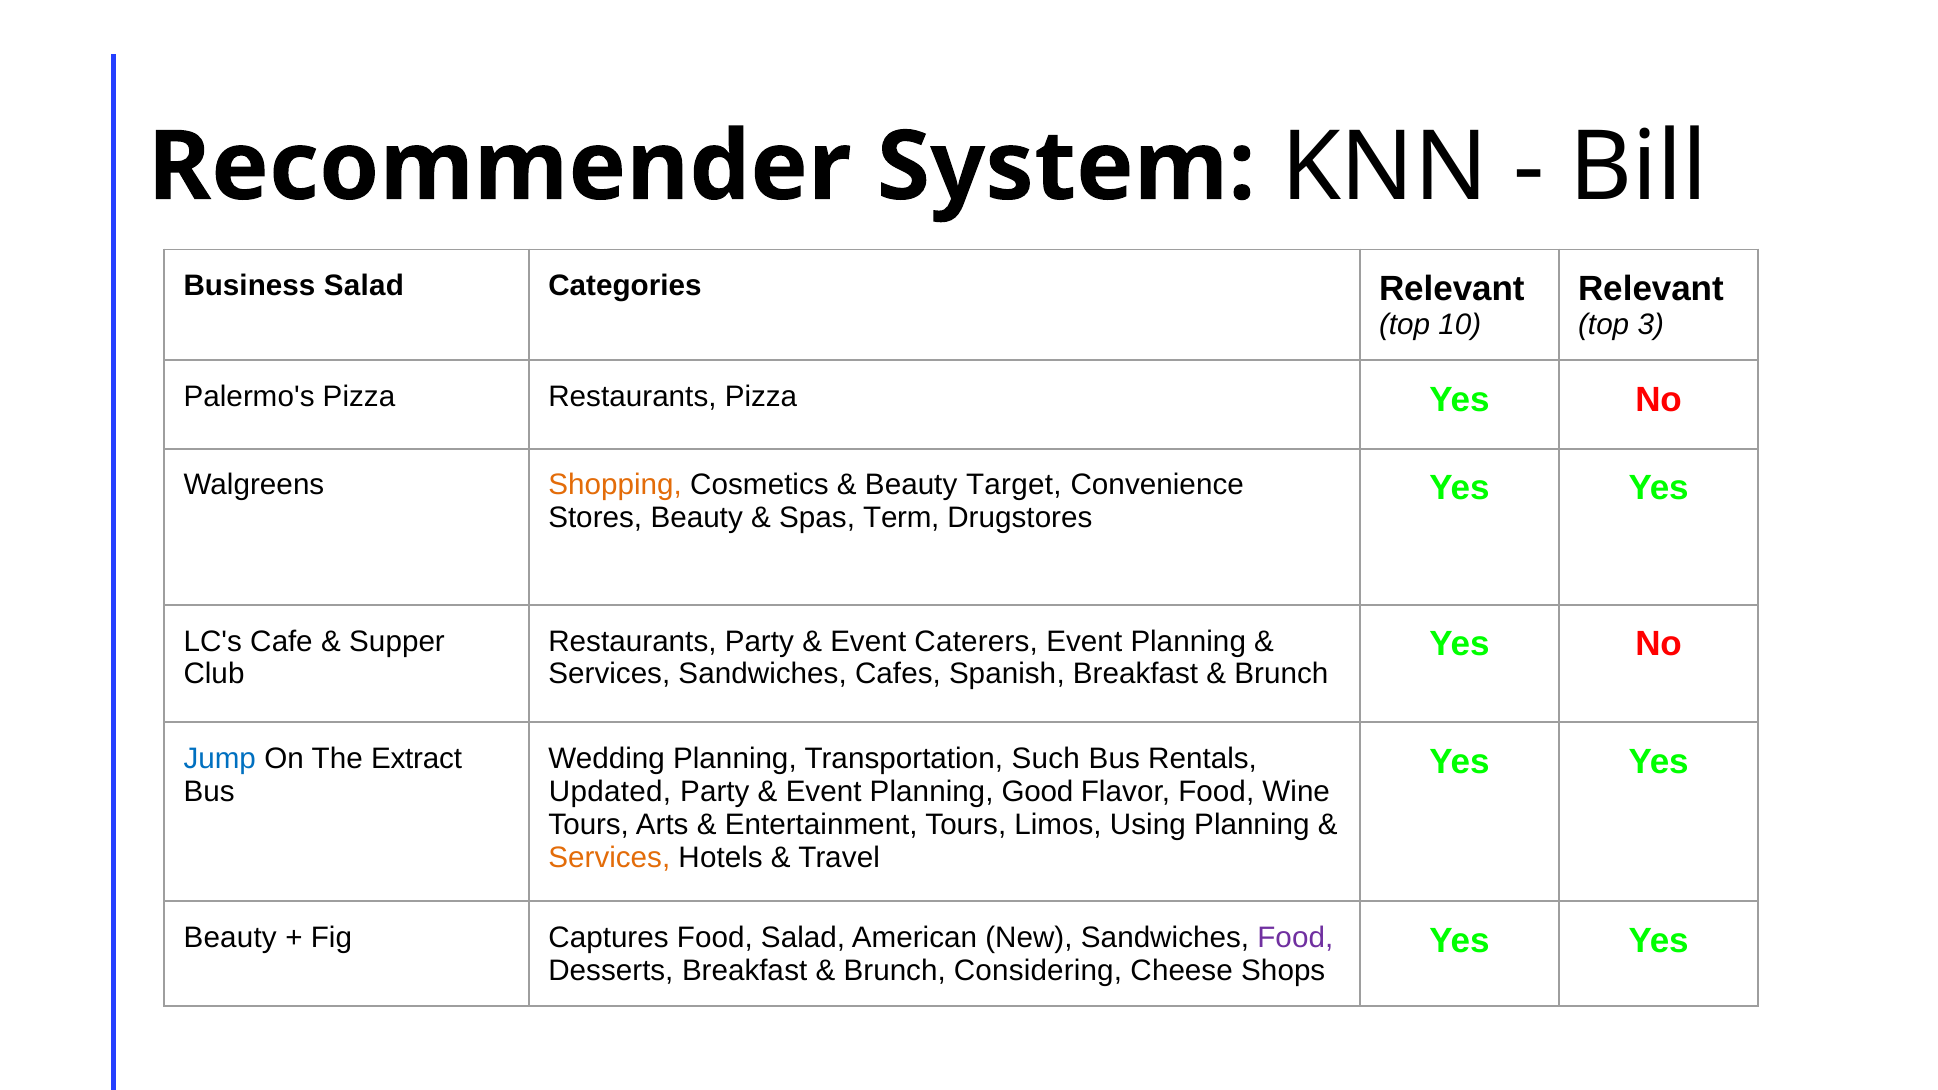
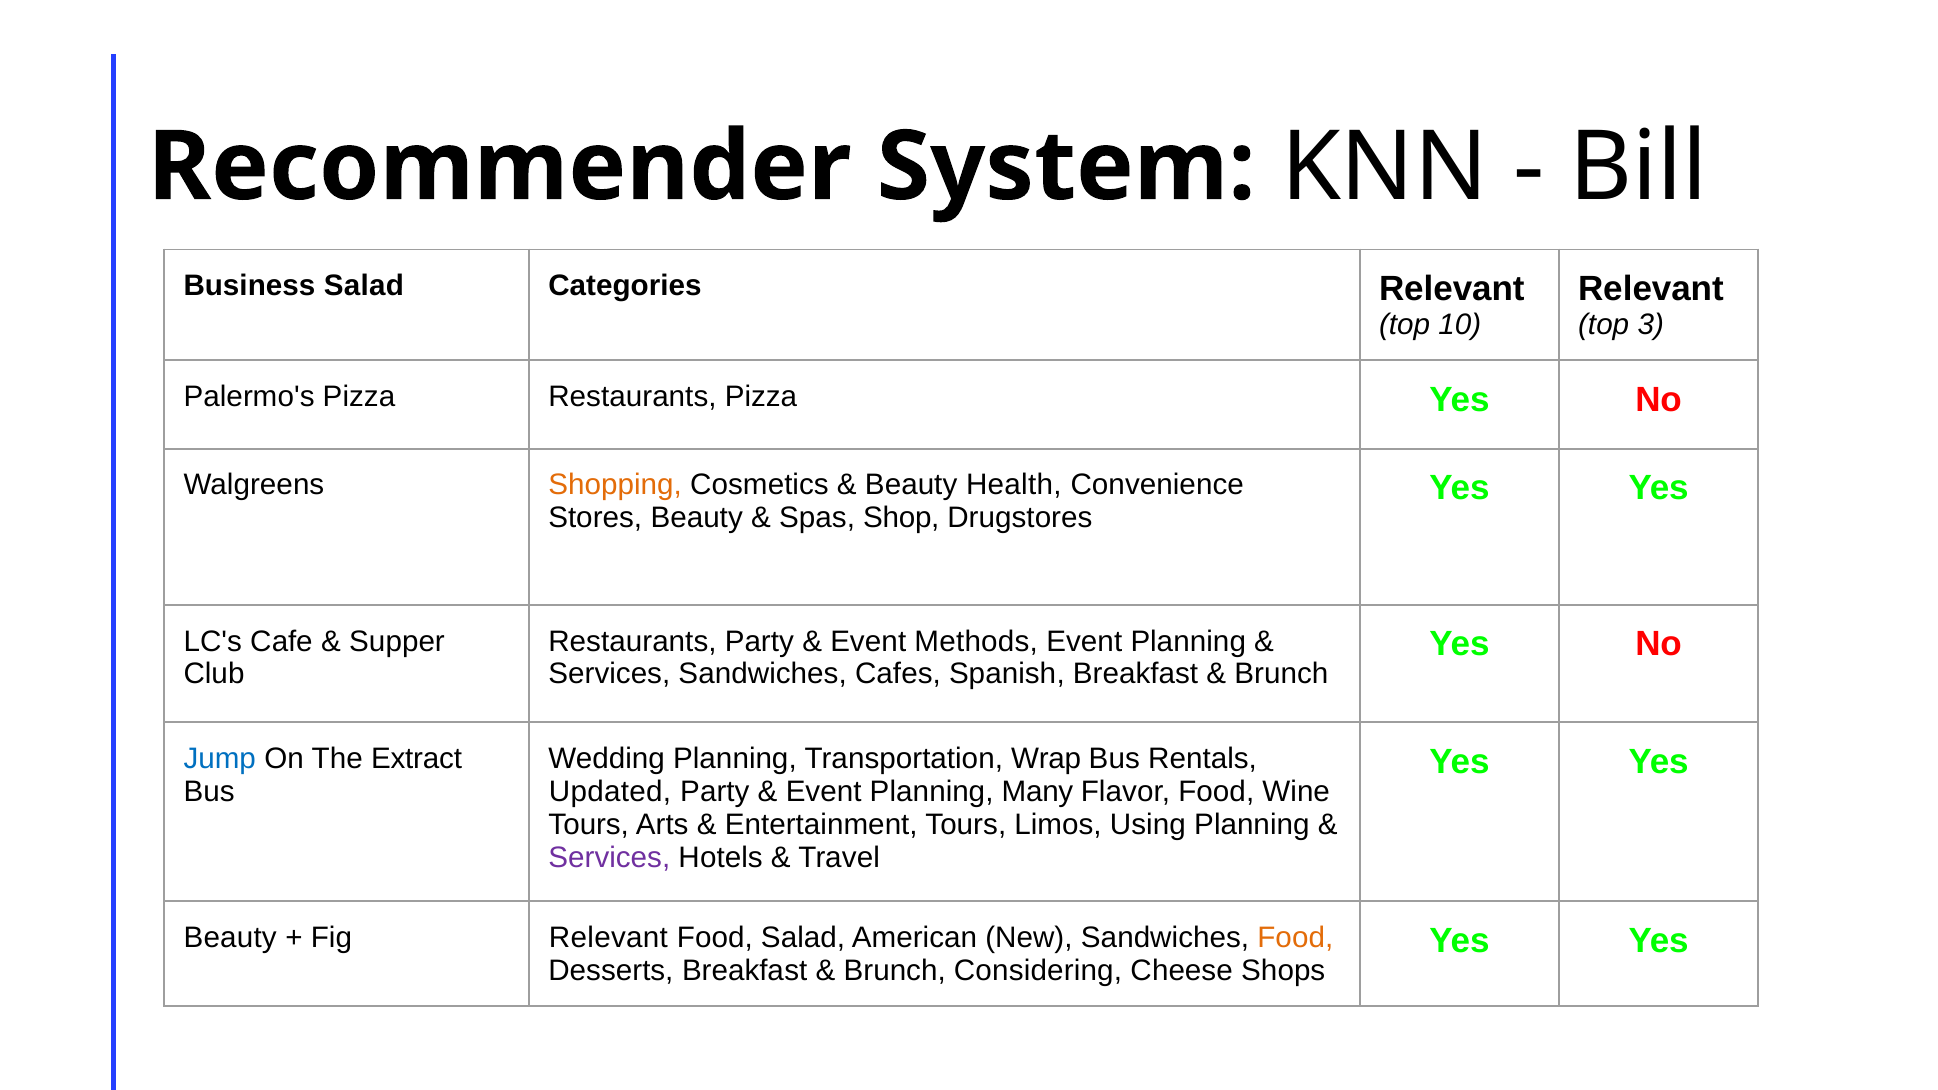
Target: Target -> Health (1014, 485)
Term: Term -> Shop (901, 518)
Caterers: Caterers -> Methods (976, 641)
Such: Such -> Wrap (1046, 759)
Good: Good -> Many (1037, 792)
Services colour: orange -> purple (609, 858)
Fig Captures: Captures -> Relevant (608, 938)
Food colour: purple -> orange (1295, 938)
